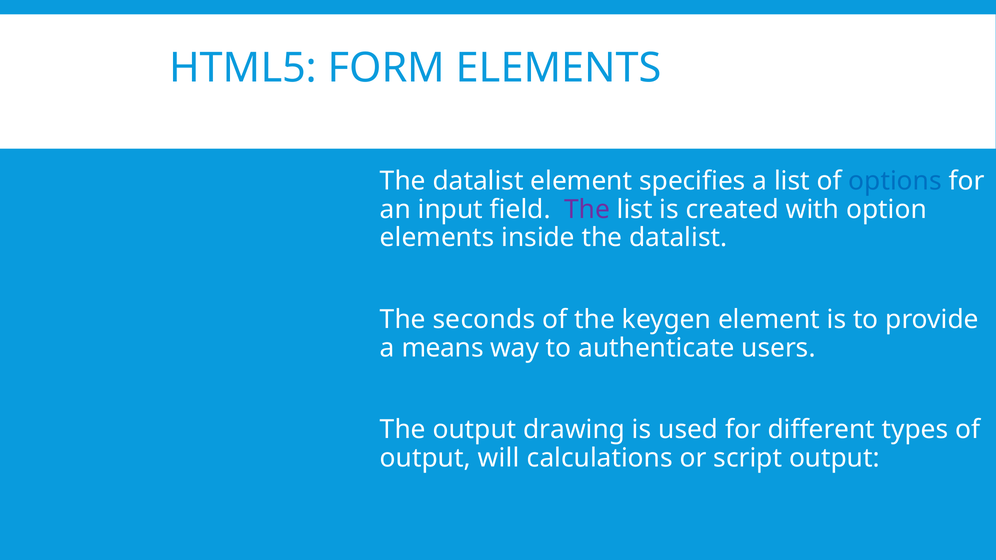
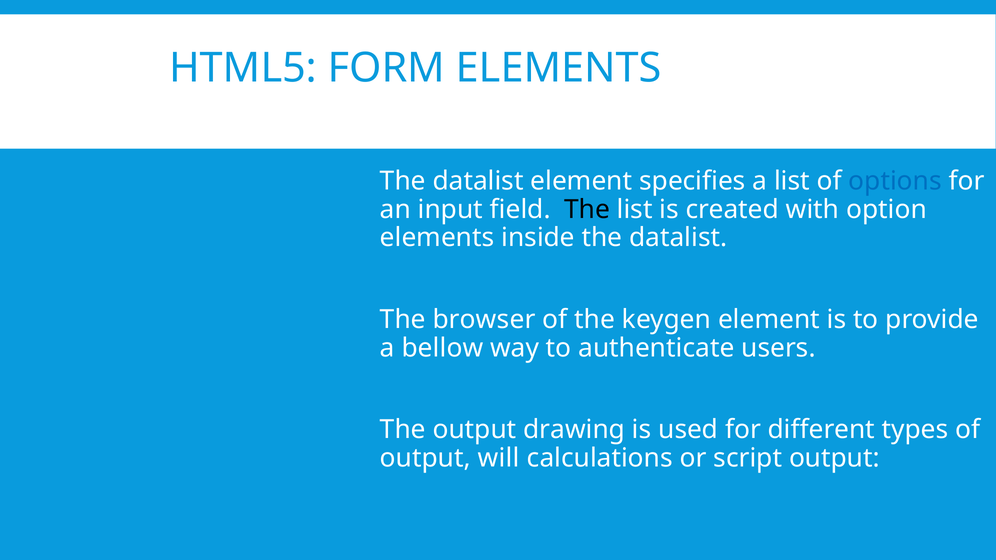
The colour: purple -> black (587, 209)
seconds: seconds -> browser (484, 320)
means: means -> bellow (442, 348)
